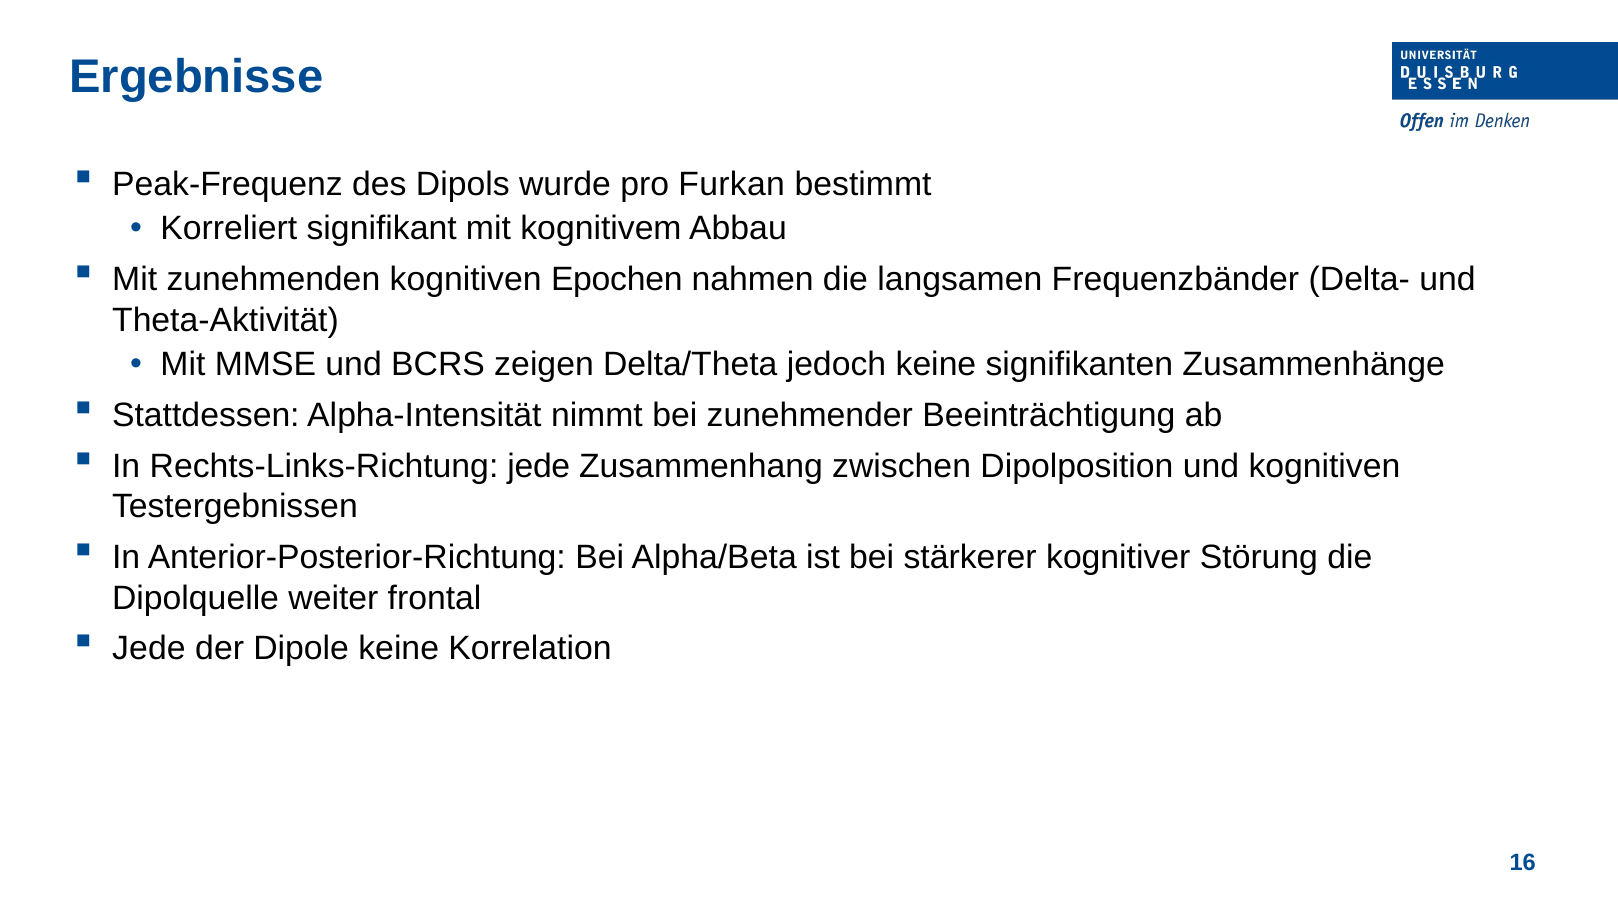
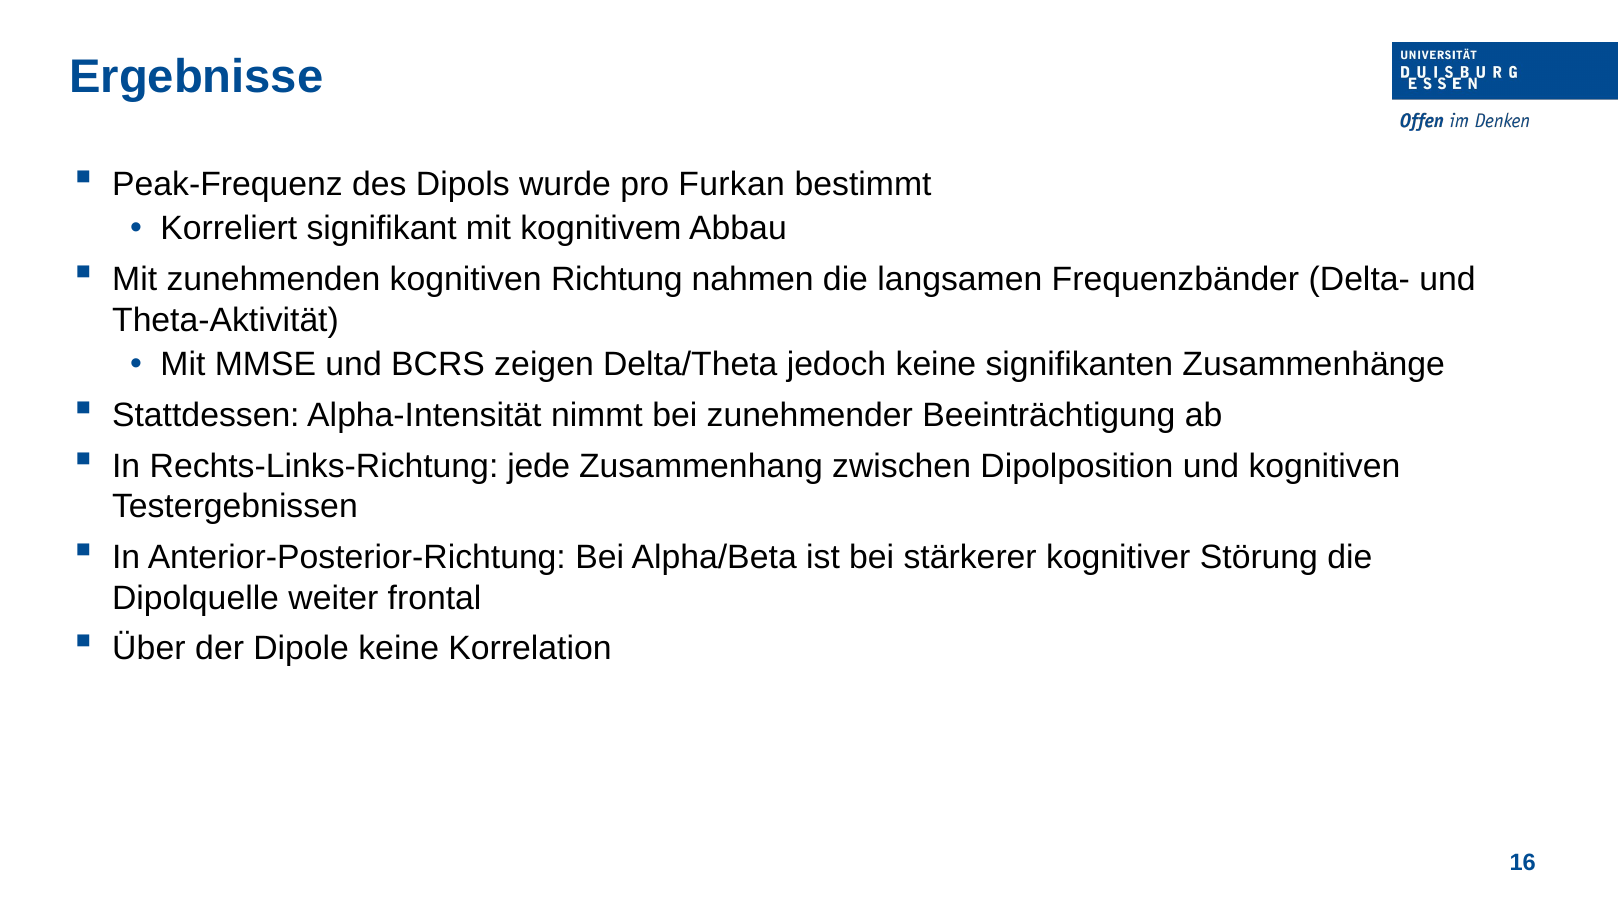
Epochen: Epochen -> Richtung (617, 280)
Jede: Jede -> Über (149, 649)
